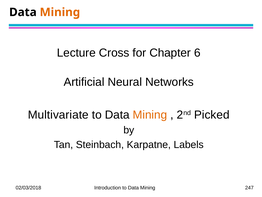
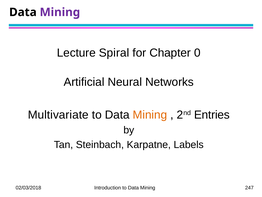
Mining colour: orange -> purple (60, 12)
Cross: Cross -> Spiral (114, 53)
6: 6 -> 0 (197, 53)
Picked: Picked -> Entries (212, 114)
